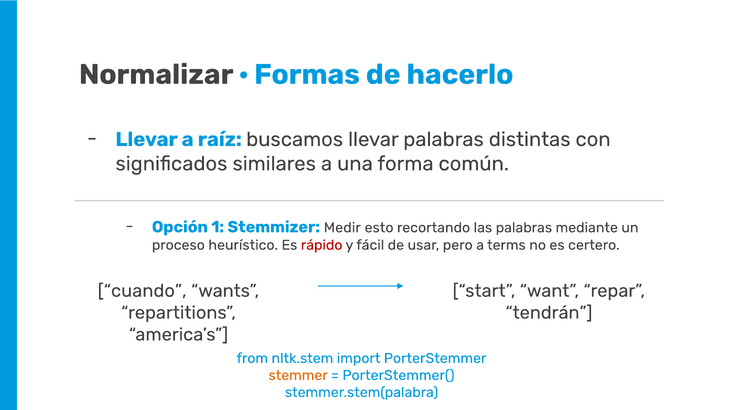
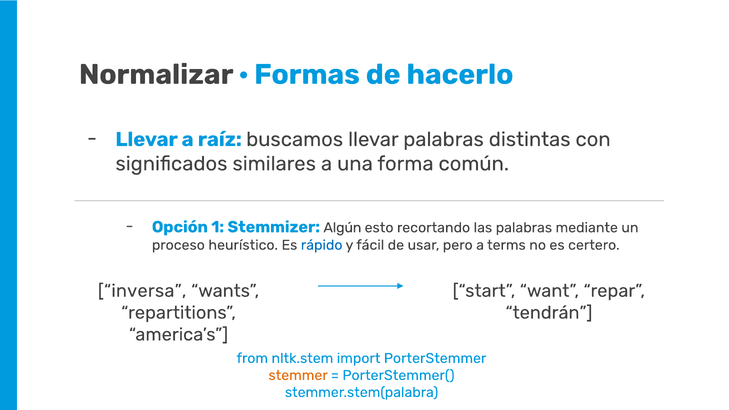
Medir: Medir -> Algún (342, 228)
rápido colour: red -> blue (322, 245)
cuando: cuando -> inversa (142, 291)
